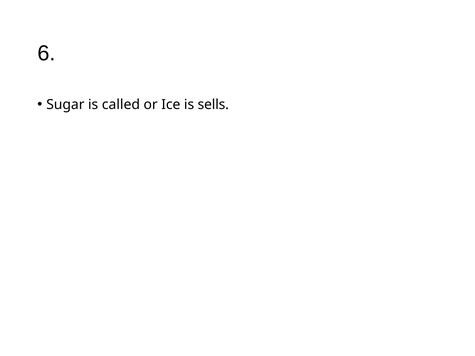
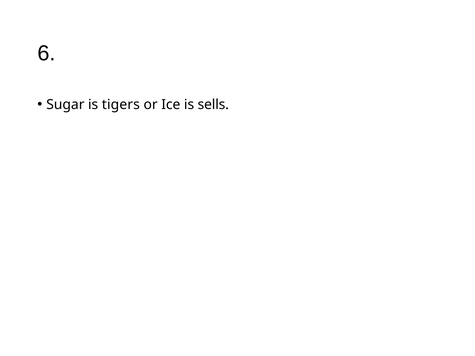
called: called -> tigers (121, 105)
